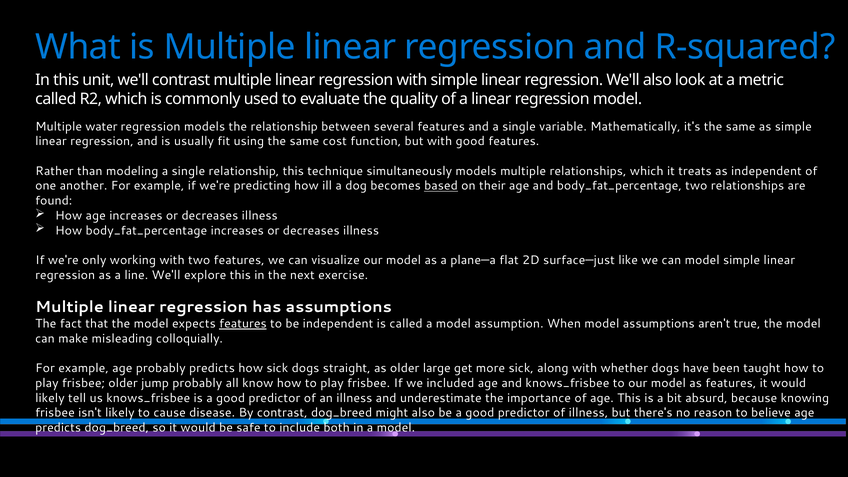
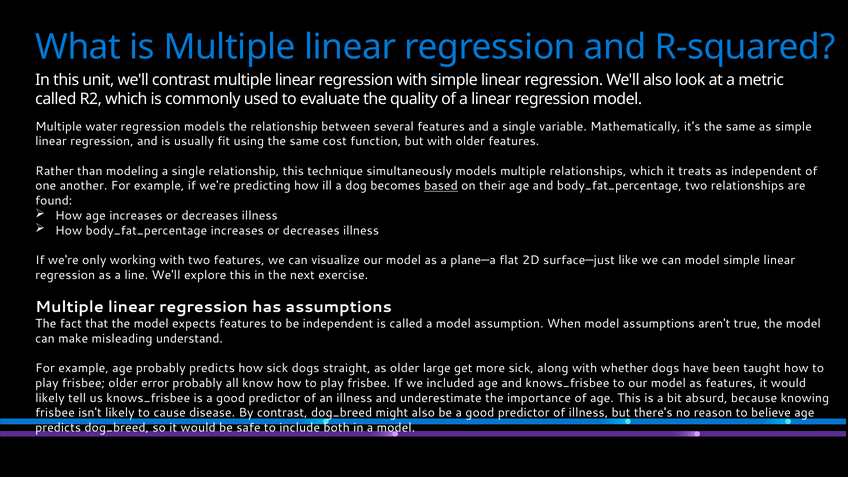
with good: good -> older (470, 141)
features underline: present -> none (243, 324)
colloquially: colloquially -> understand (189, 339)
jump: jump -> error (155, 383)
